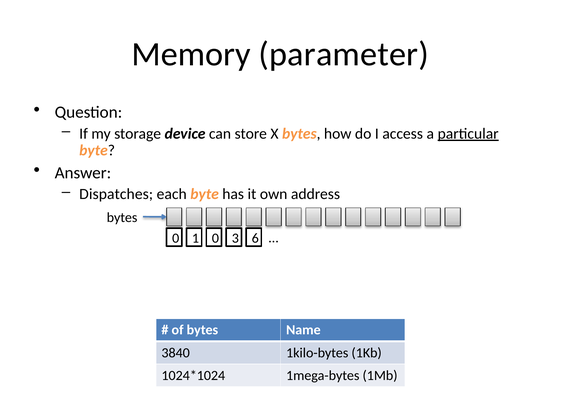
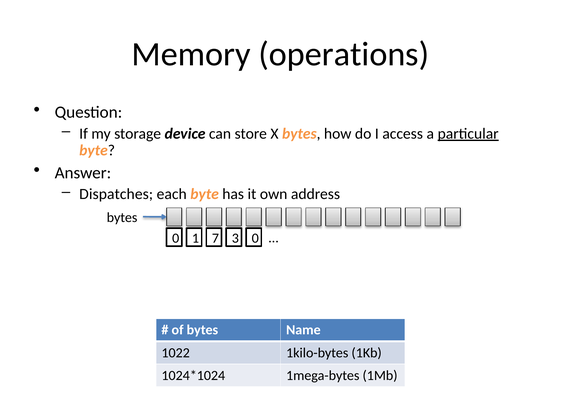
parameter: parameter -> operations (344, 54)
1 0: 0 -> 7 (215, 239)
3 6: 6 -> 0 (255, 239)
3840: 3840 -> 1022 (176, 353)
